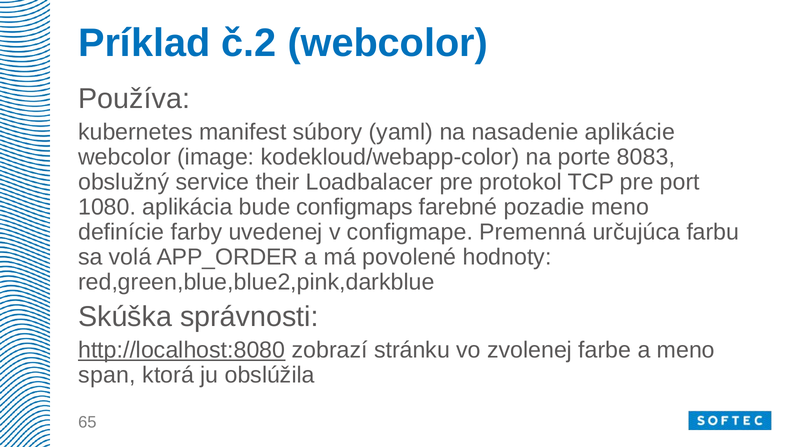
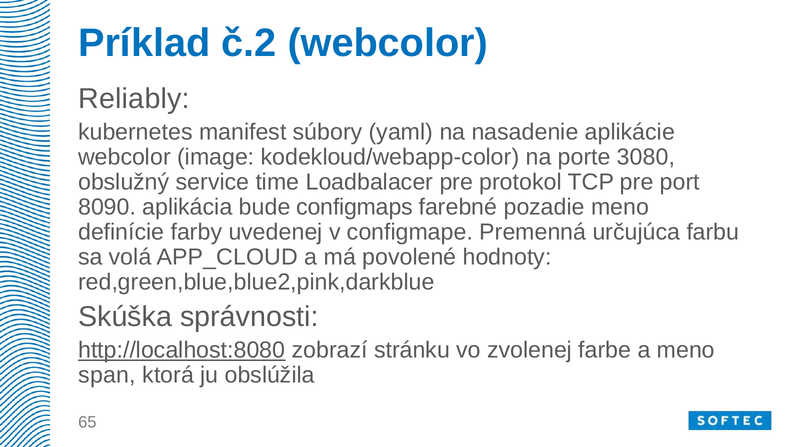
Používa: Používa -> Reliably (134, 99)
8083: 8083 -> 3080 (646, 157)
their: their -> time (277, 182)
1080: 1080 -> 8090 (107, 207)
APP_ORDER: APP_ORDER -> APP_CLOUD (227, 257)
